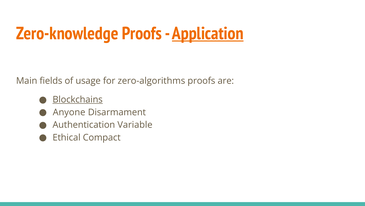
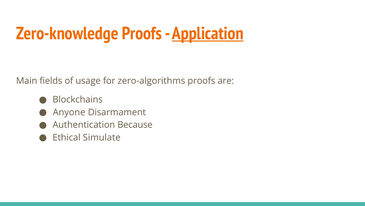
Blockchains underline: present -> none (78, 99)
Variable: Variable -> Because (135, 124)
Compact: Compact -> Simulate (102, 137)
